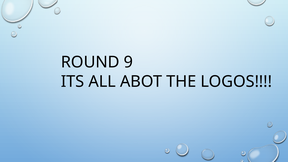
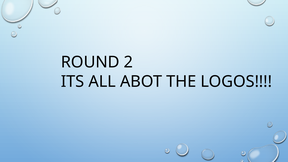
9: 9 -> 2 (128, 62)
